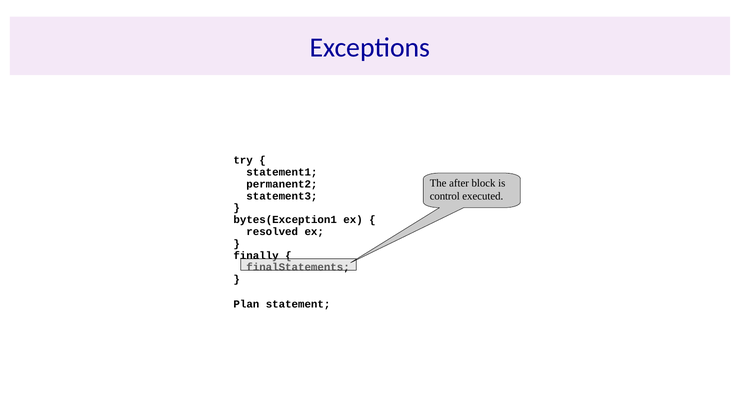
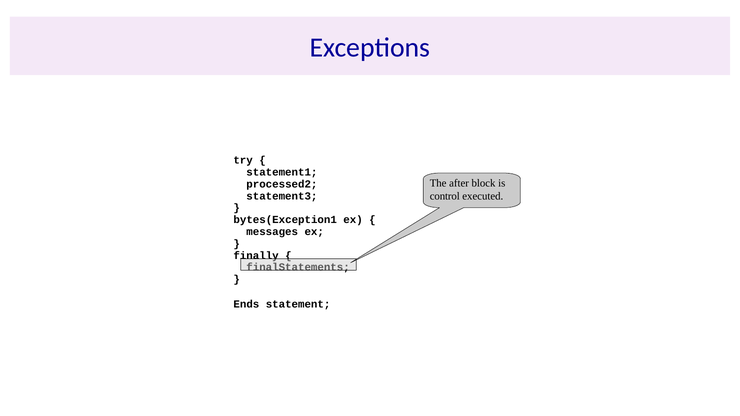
permanent2: permanent2 -> processed2 (282, 184)
resolved: resolved -> messages (272, 232)
Plan: Plan -> Ends (246, 304)
